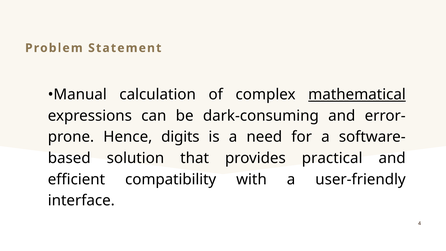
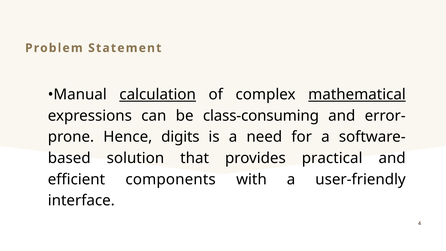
calculation underline: none -> present (158, 95)
dark-consuming: dark-consuming -> class-consuming (261, 116)
compatibility: compatibility -> components (171, 179)
